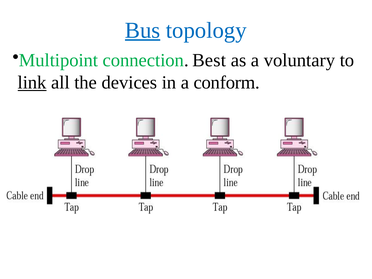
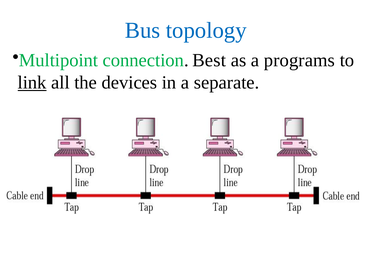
Bus underline: present -> none (143, 30)
voluntary: voluntary -> programs (299, 60)
conform: conform -> separate (227, 83)
